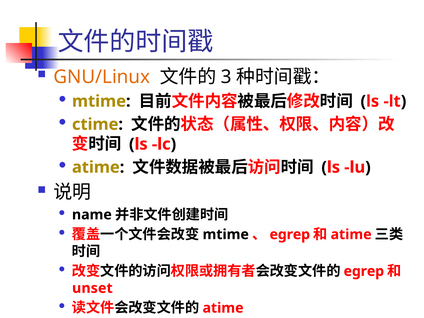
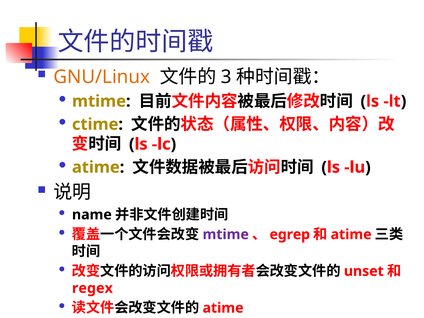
mtime colour: black -> purple (226, 234)
egrep: egrep -> unset (364, 271)
unset: unset -> regex (92, 288)
